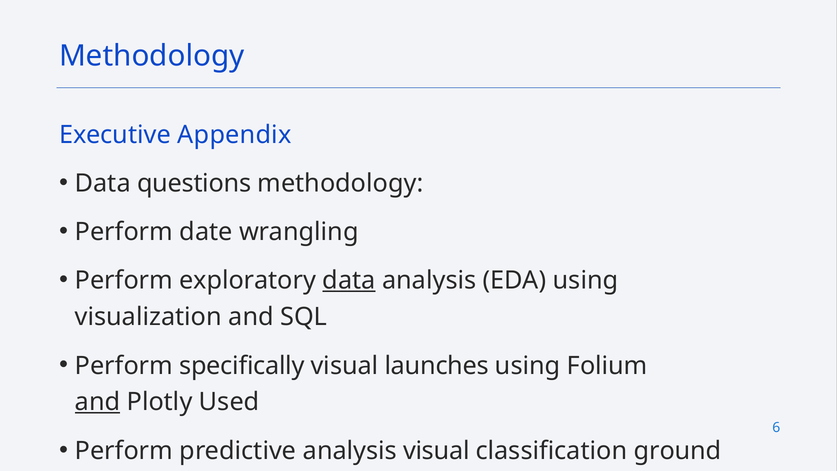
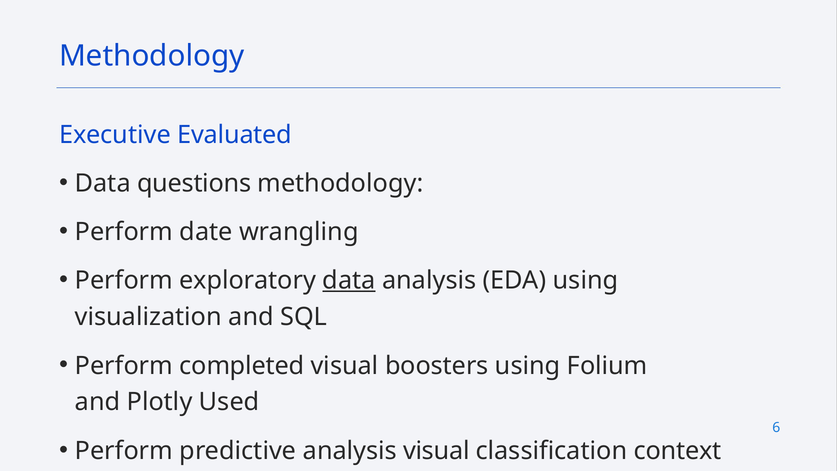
Appendix: Appendix -> Evaluated (235, 135)
specifically: specifically -> completed (242, 366)
launches: launches -> boosters (437, 366)
and underline: present -> none (98, 402)
ground: ground -> context (678, 451)
